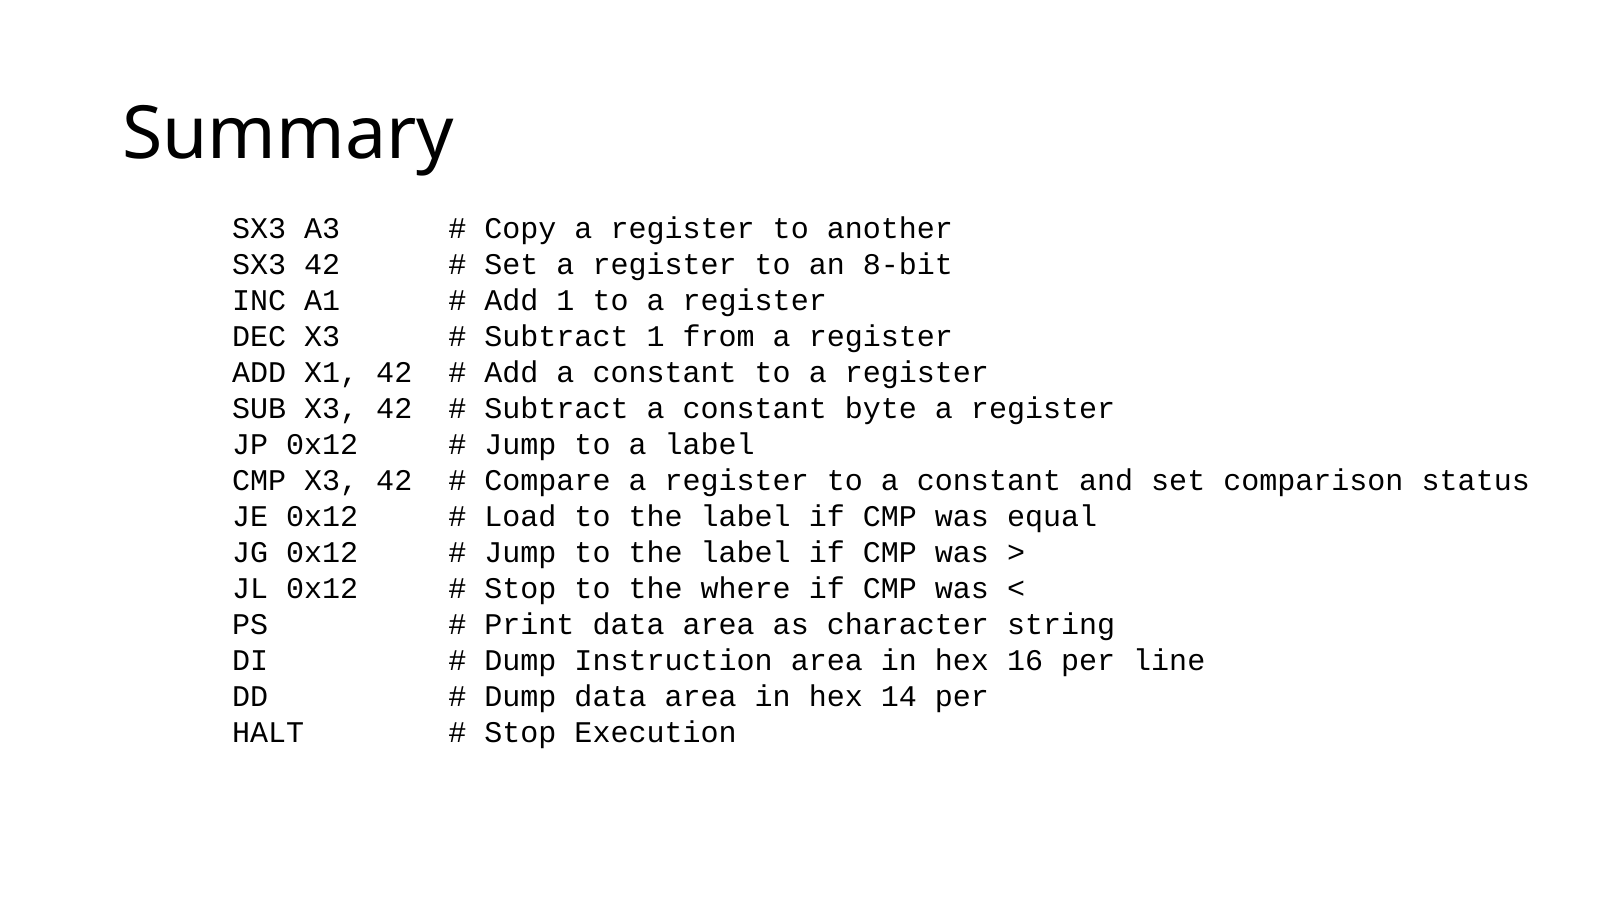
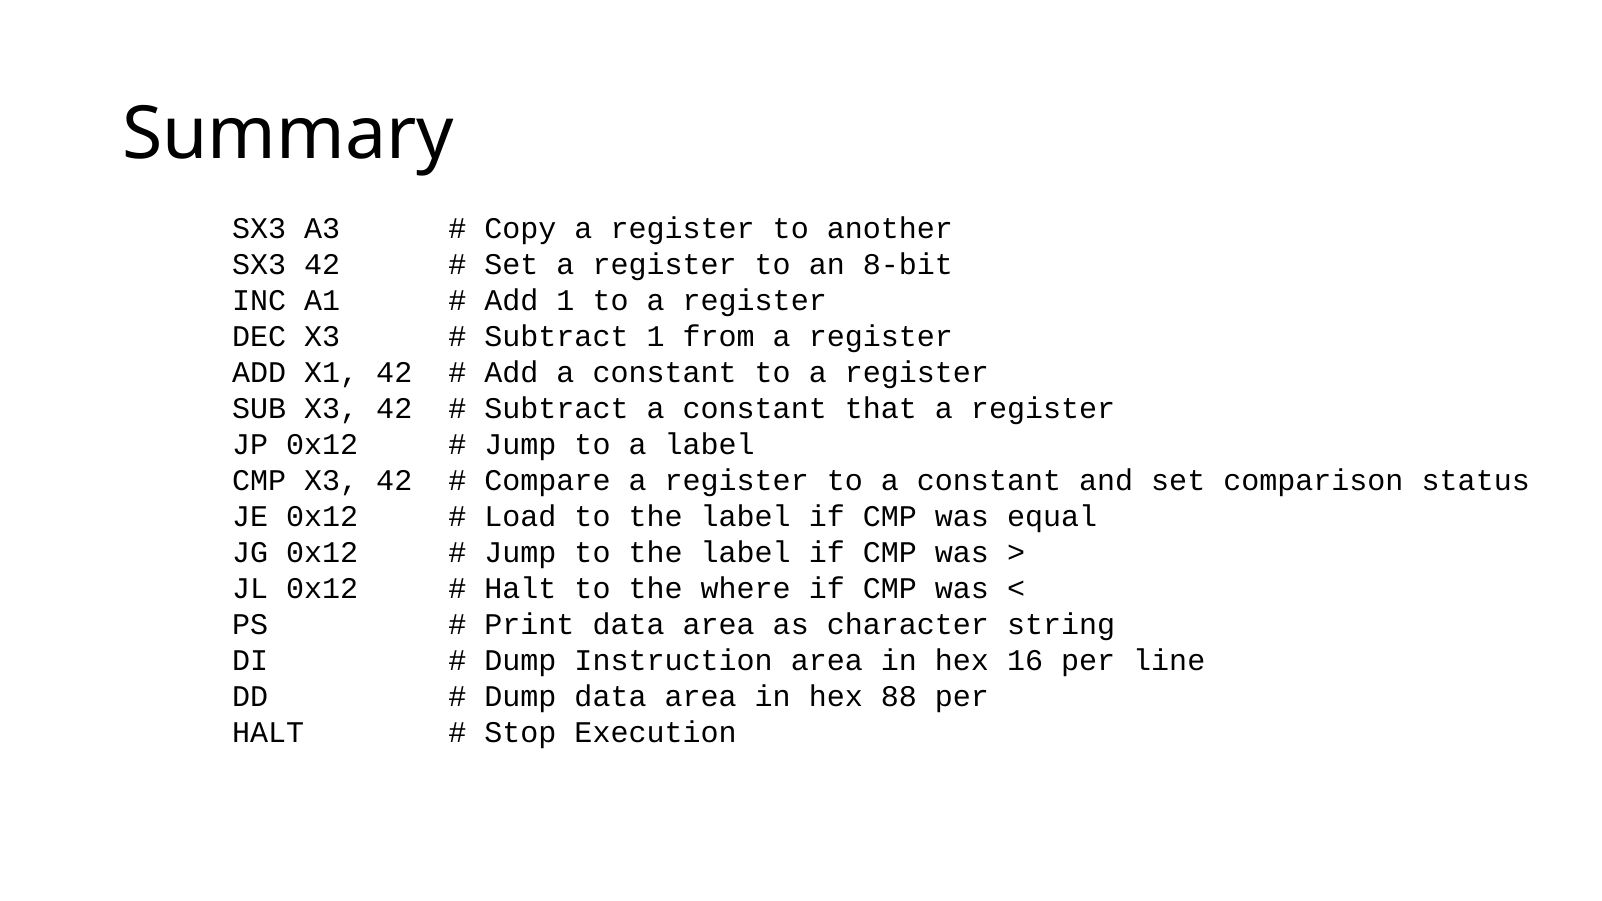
byte: byte -> that (881, 409)
Stop: Stop -> Halt (520, 589)
14: 14 -> 88 (899, 697)
